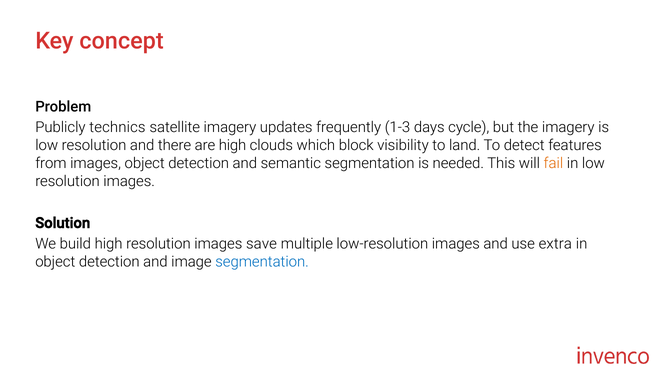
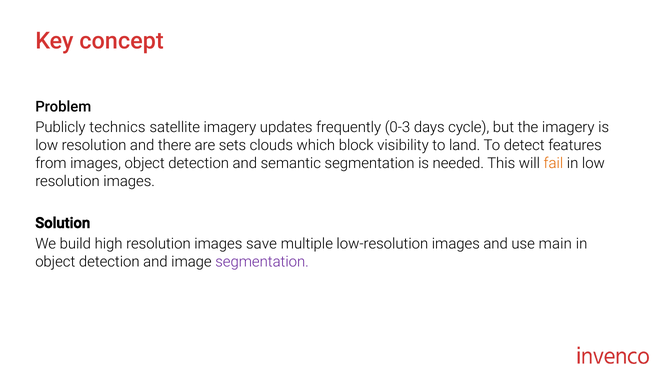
1-3: 1-3 -> 0-3 (397, 127)
are high: high -> sets (232, 145)
extra: extra -> main (555, 244)
segmentation colour: blue -> purple (262, 262)
